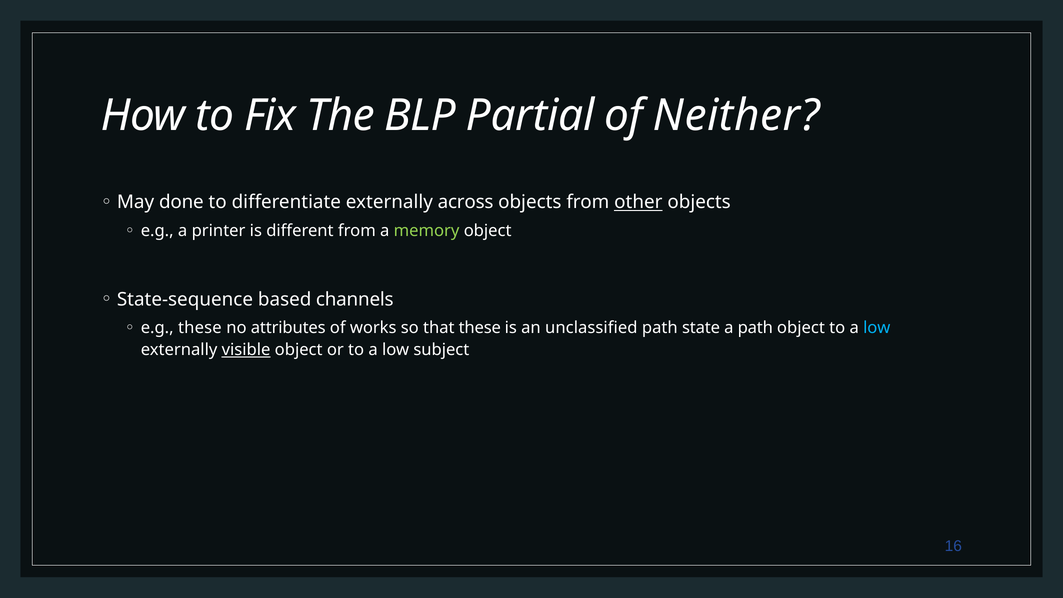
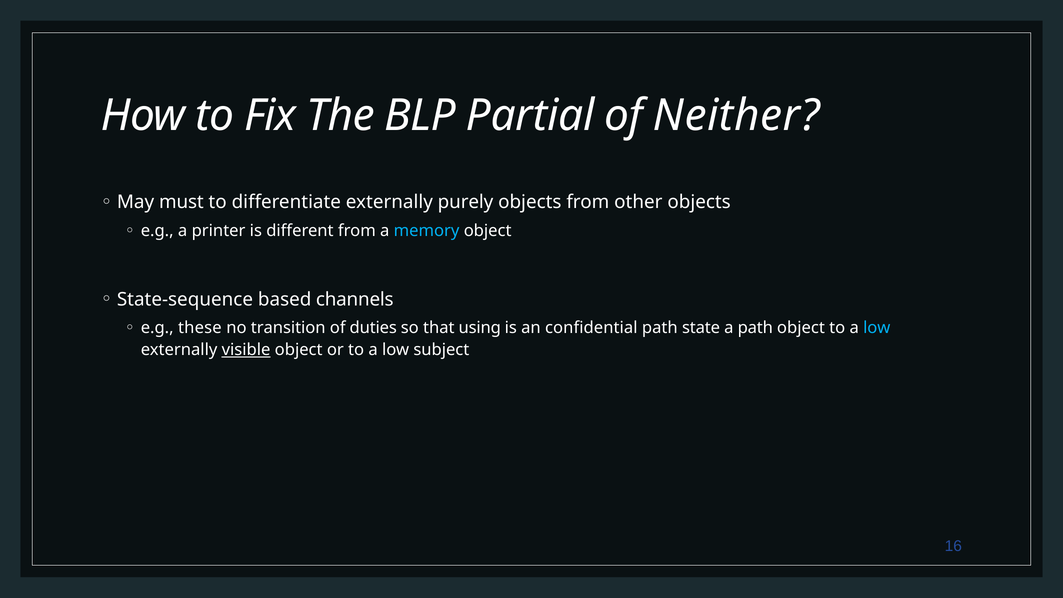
done: done -> must (181, 202)
across: across -> purely (466, 202)
other underline: present -> none (638, 202)
memory colour: light green -> light blue (427, 231)
attributes: attributes -> transition (288, 328)
works: works -> duties (373, 328)
that these: these -> using (480, 328)
unclassified: unclassified -> confidential (591, 328)
